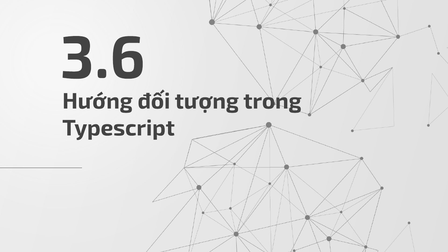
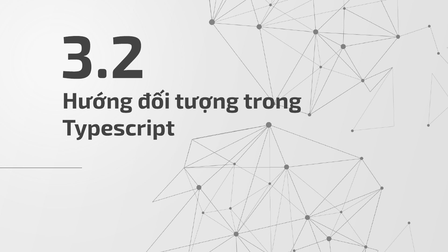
3.6: 3.6 -> 3.2 (103, 58)
